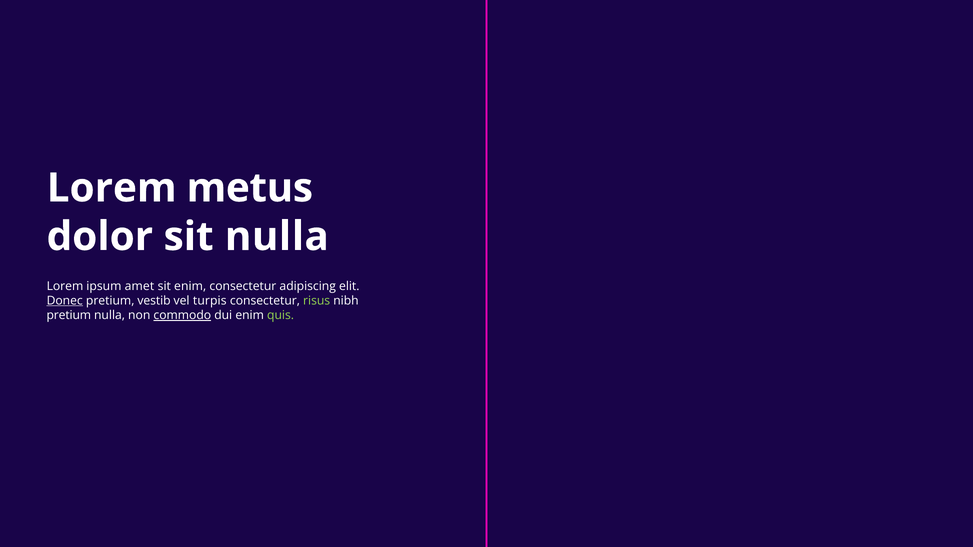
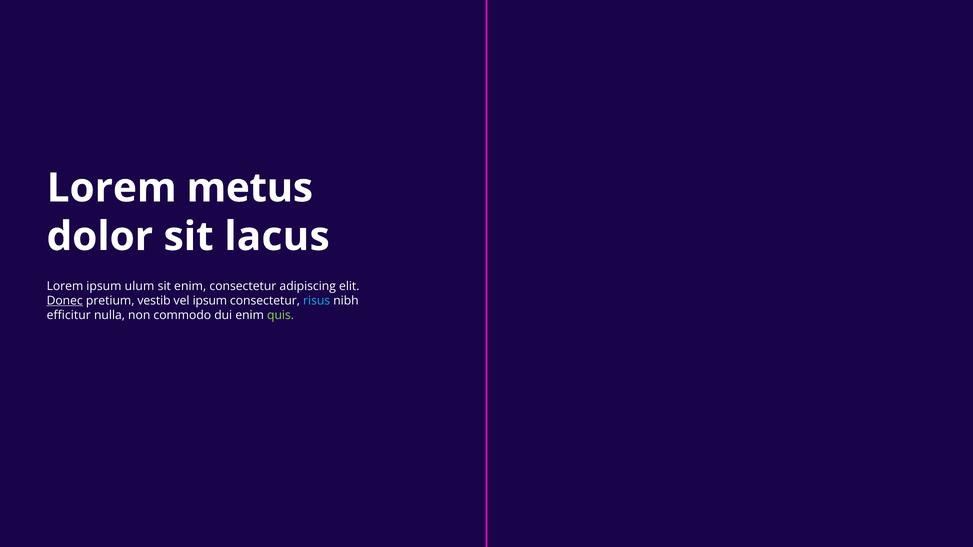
sit nulla: nulla -> lacus (277, 237)
amet: amet -> ulum (139, 286)
vel turpis: turpis -> ipsum (210, 301)
risus colour: light green -> light blue (317, 301)
pretium: pretium -> efficitur (69, 315)
commodo underline: present -> none (182, 315)
